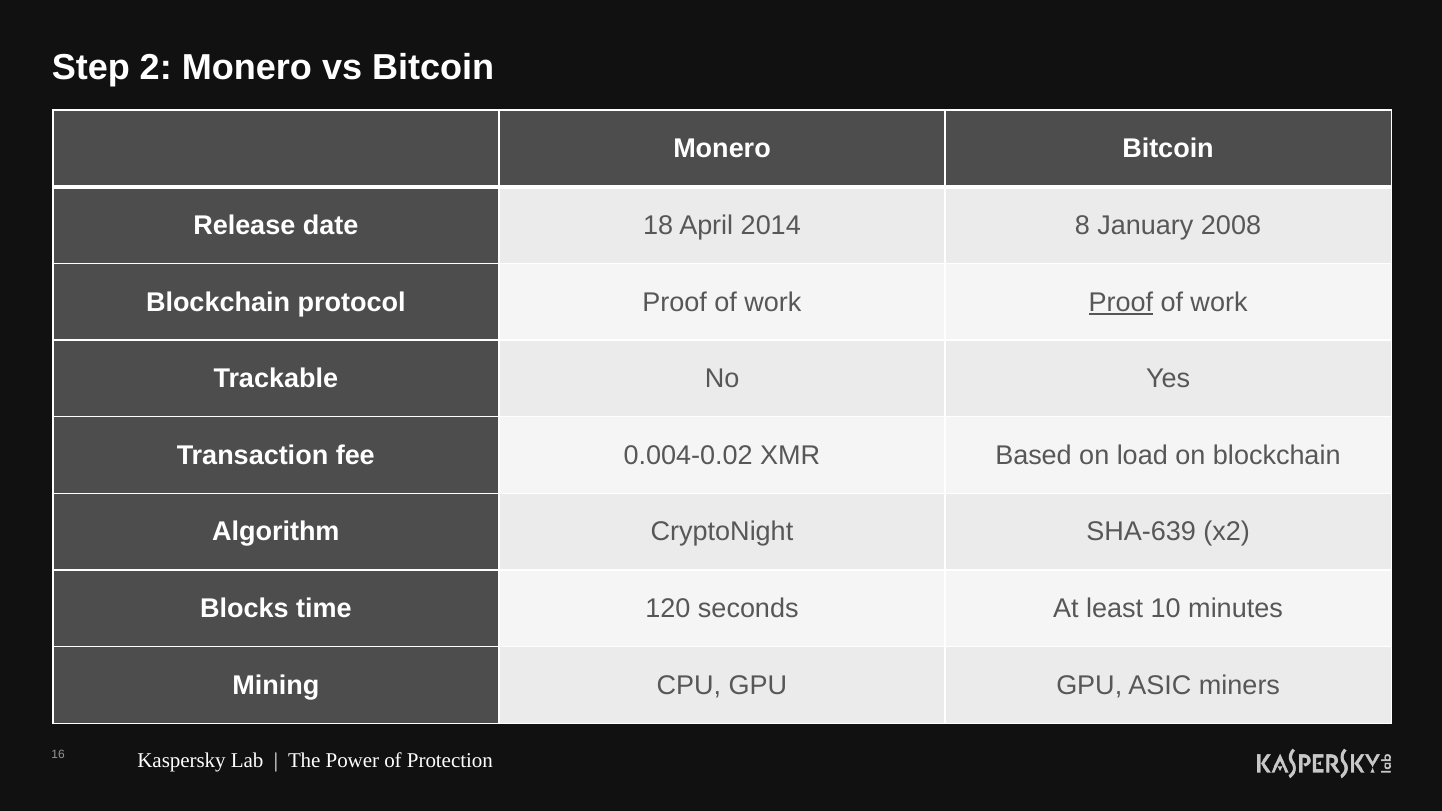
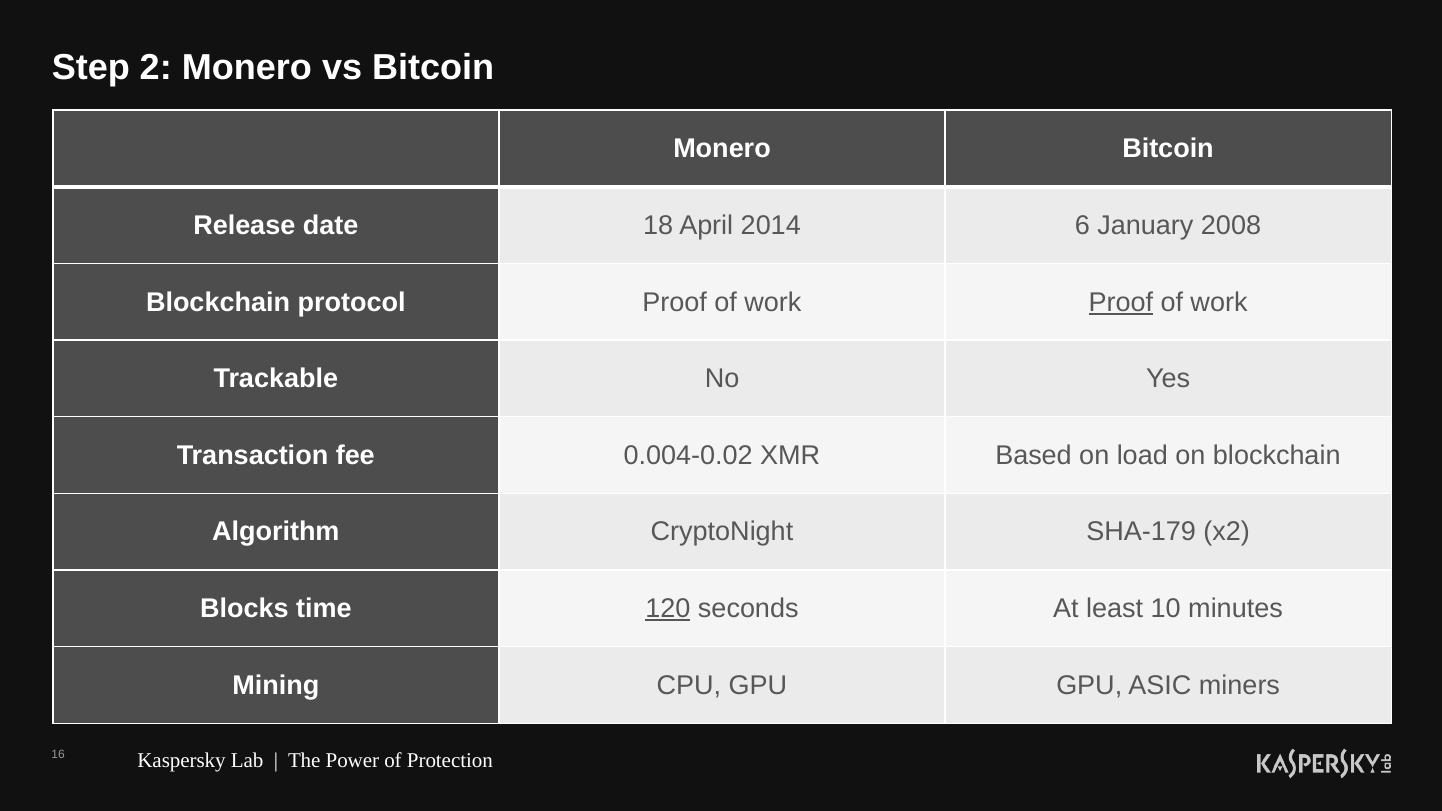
8: 8 -> 6 (1082, 226)
SHA-639: SHA-639 -> SHA-179 (1141, 532)
120 underline: none -> present (668, 609)
